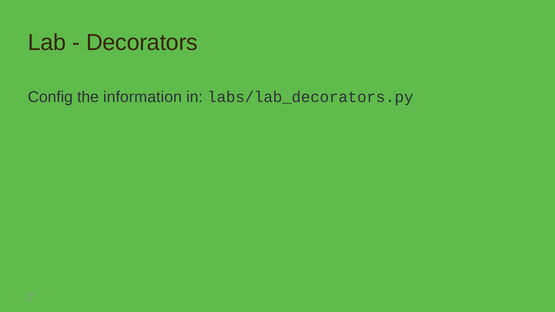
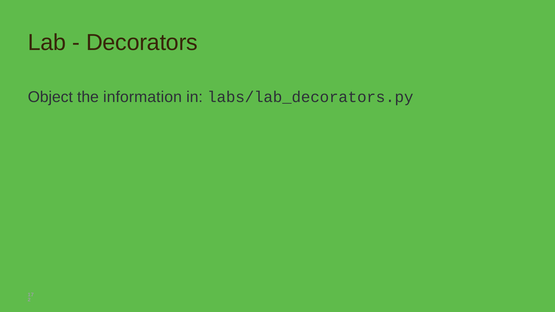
Config: Config -> Object (50, 97)
